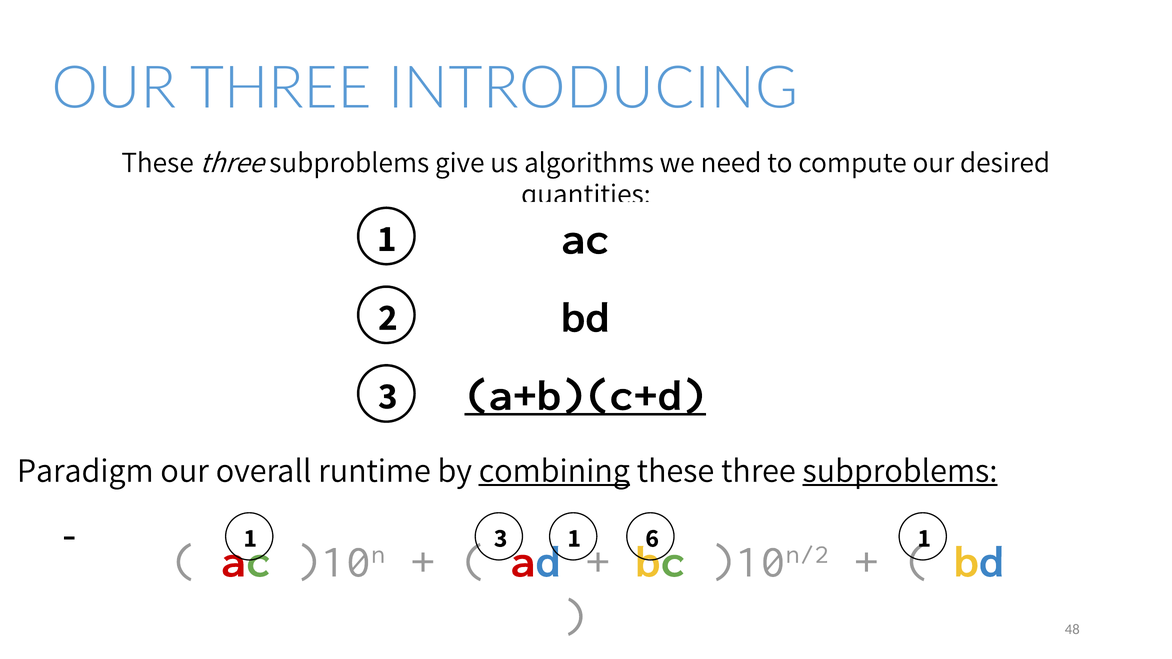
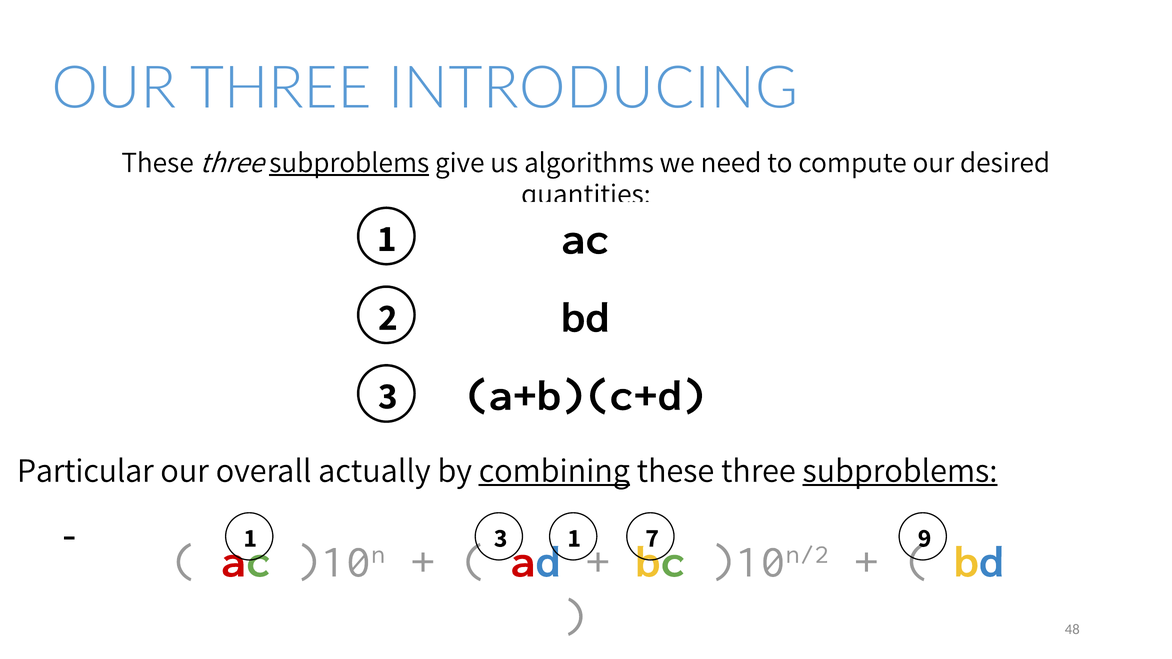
subproblems underline: none -> present (349, 162)
a+b)(c+d underline: present -> none (585, 395)
Paradigm: Paradigm -> Particular (85, 471)
runtime: runtime -> actually (374, 471)
6: 6 -> 7 (652, 538)
1: 1 -> 9 (925, 538)
